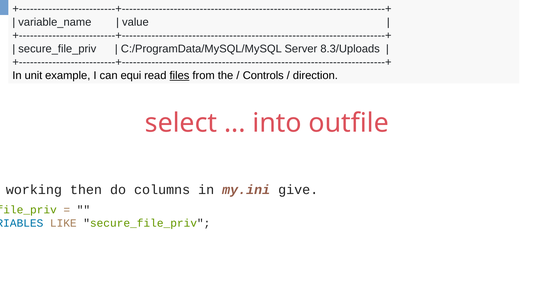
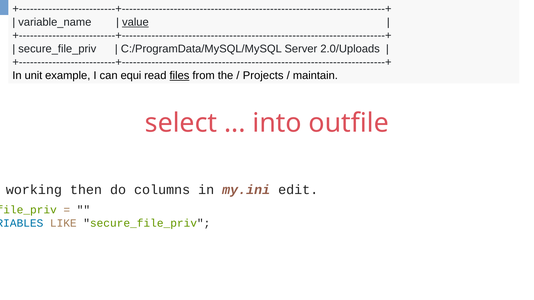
value underline: none -> present (135, 22)
8.3/Uploads: 8.3/Uploads -> 2.0/Uploads (350, 49)
Controls: Controls -> Projects (263, 76)
direction: direction -> maintain (315, 76)
give: give -> edit (298, 190)
